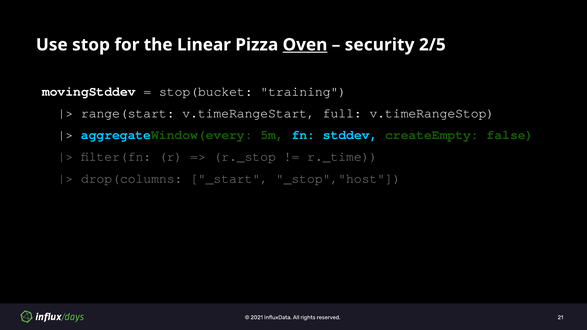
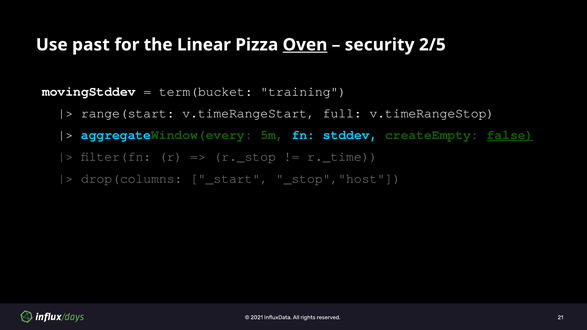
stop: stop -> past (91, 45)
stop(bucket: stop(bucket -> term(bucket (206, 92)
false underline: none -> present (510, 135)
